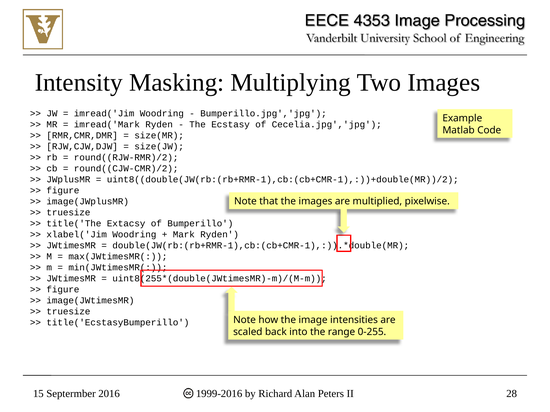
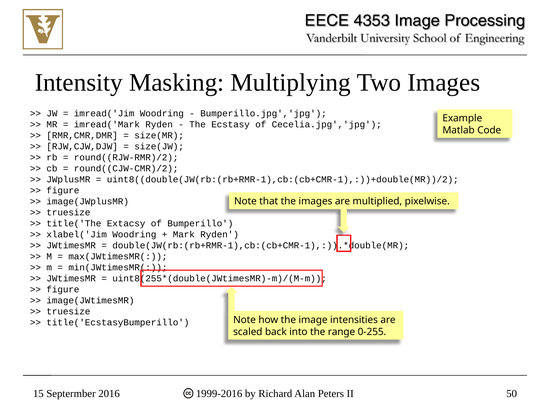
28: 28 -> 50 (512, 394)
